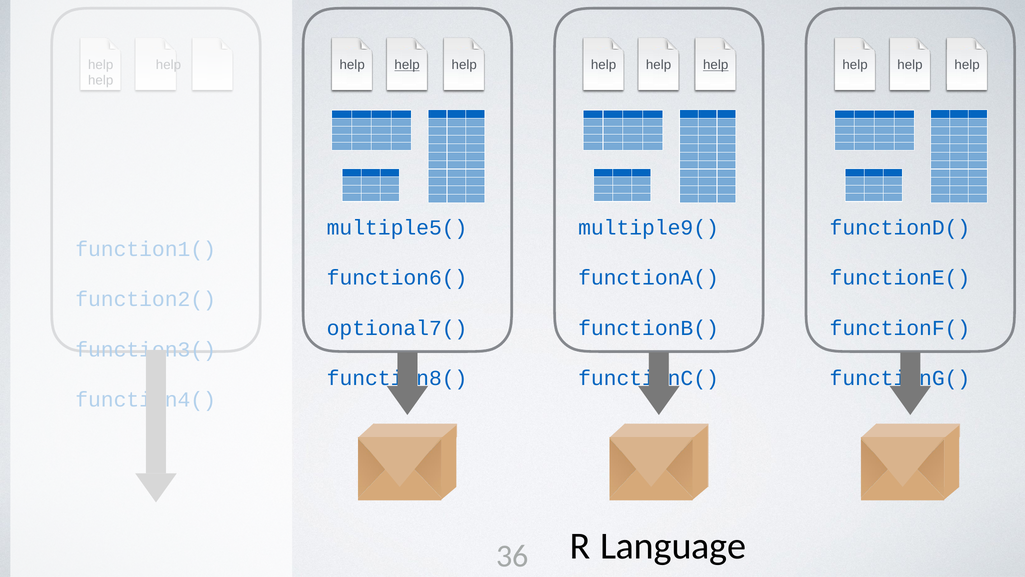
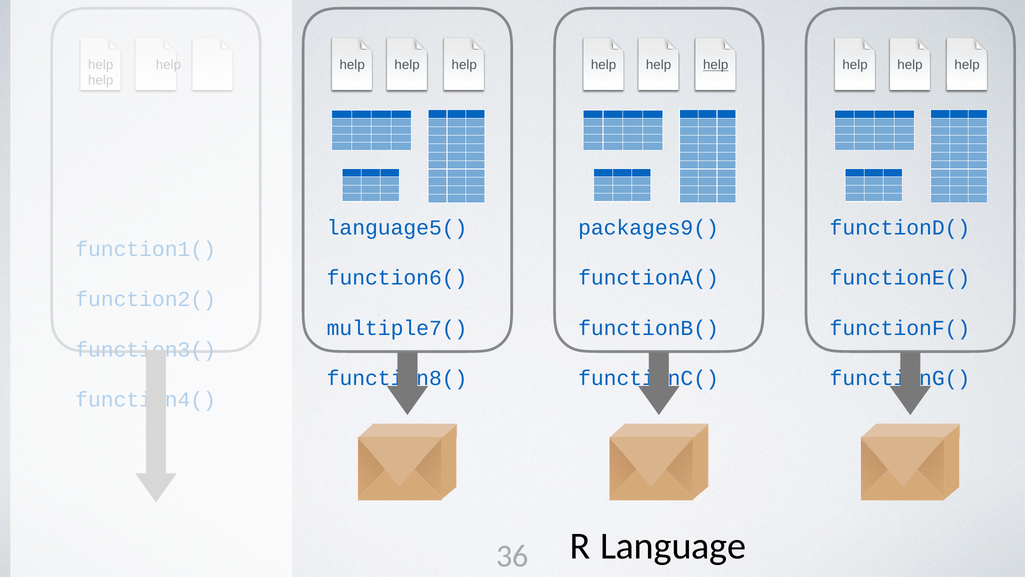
help underline: present -> none (407, 65)
multiple5(: multiple5( -> language5( (397, 227)
multiple9(: multiple9( -> packages9( (649, 227)
optional7(: optional7( -> multiple7( (397, 328)
